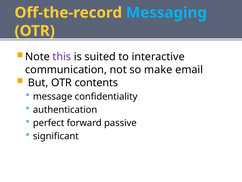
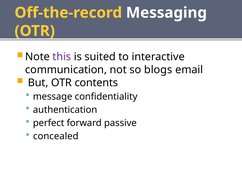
Messaging colour: light blue -> white (166, 13)
make: make -> blogs (158, 70)
significant: significant -> concealed (56, 136)
